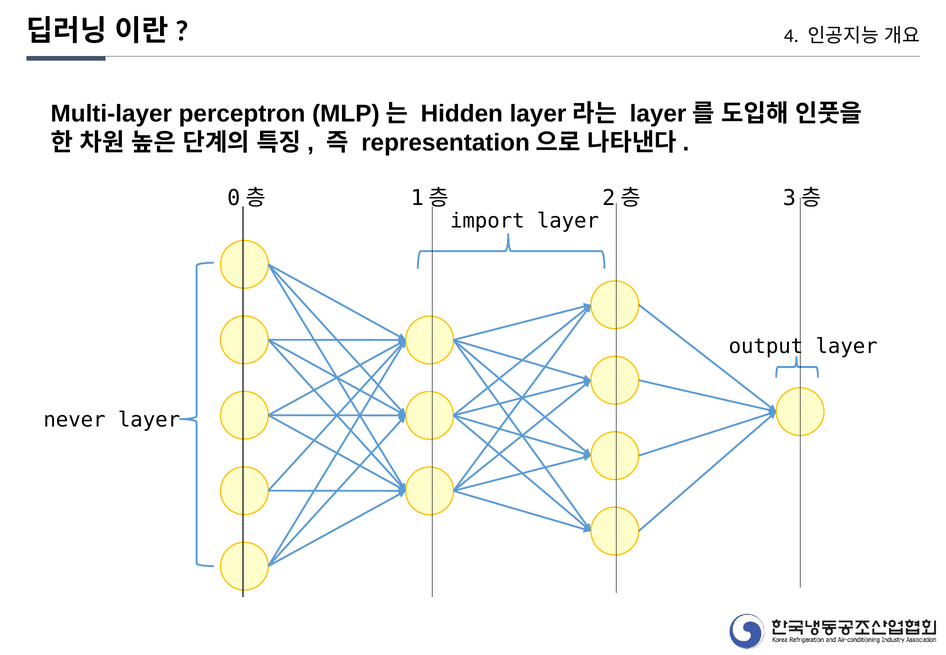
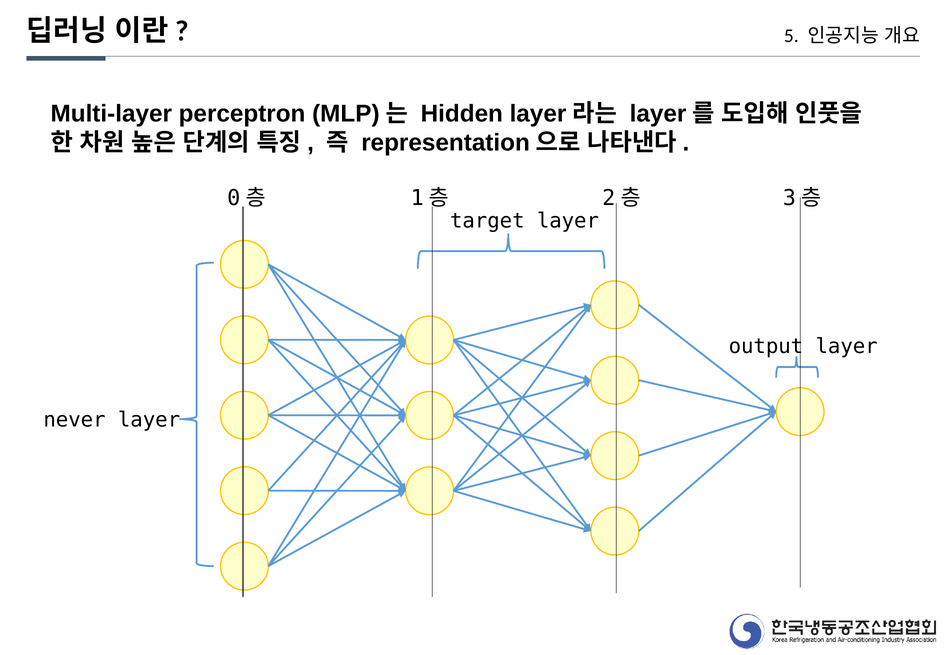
4: 4 -> 5 (791, 36)
import: import -> target (487, 221)
